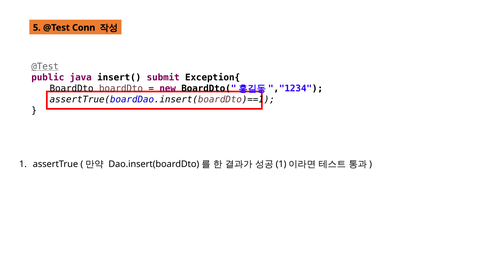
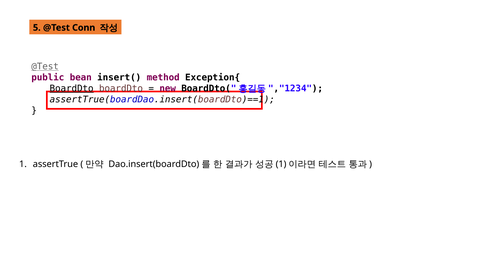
java: java -> bean (81, 78)
submit: submit -> method (163, 78)
BoardDto underline: none -> present (72, 88)
